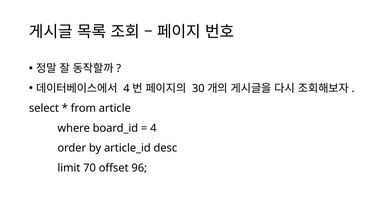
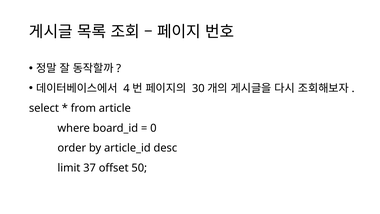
4: 4 -> 0 (153, 128)
70: 70 -> 37 (90, 168)
96: 96 -> 50 (139, 168)
